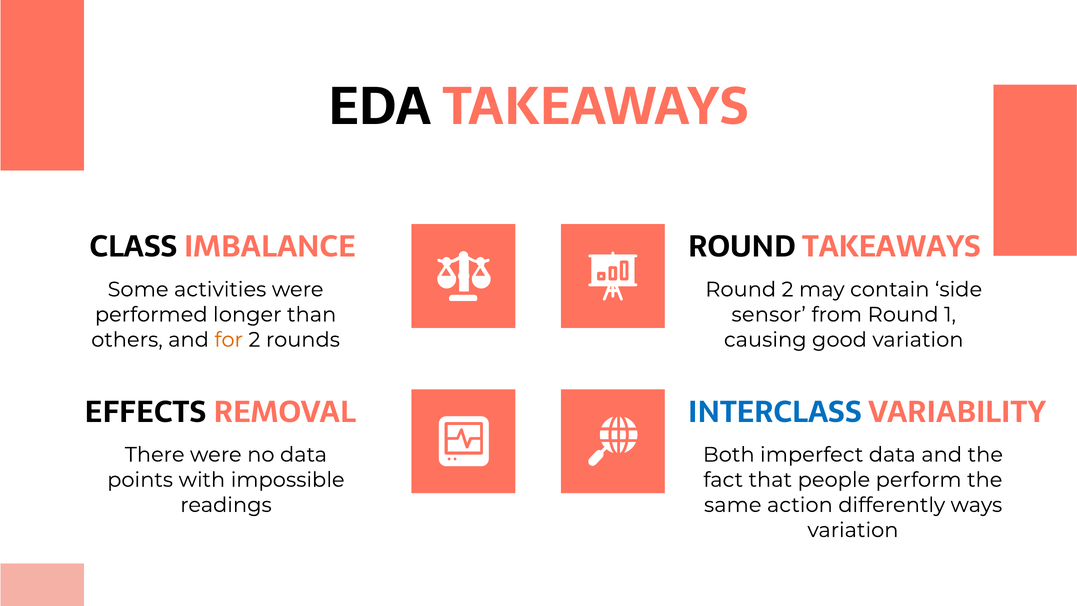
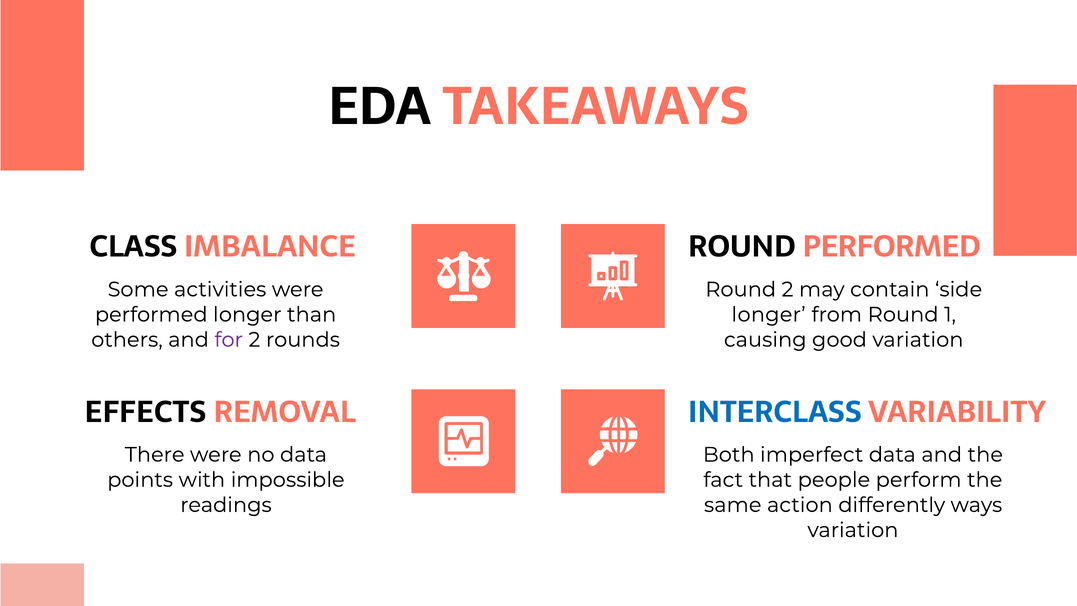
ROUND TAKEAWAYS: TAKEAWAYS -> PERFORMED (892, 247)
sensor: sensor -> longer (769, 315)
for colour: orange -> purple (229, 340)
